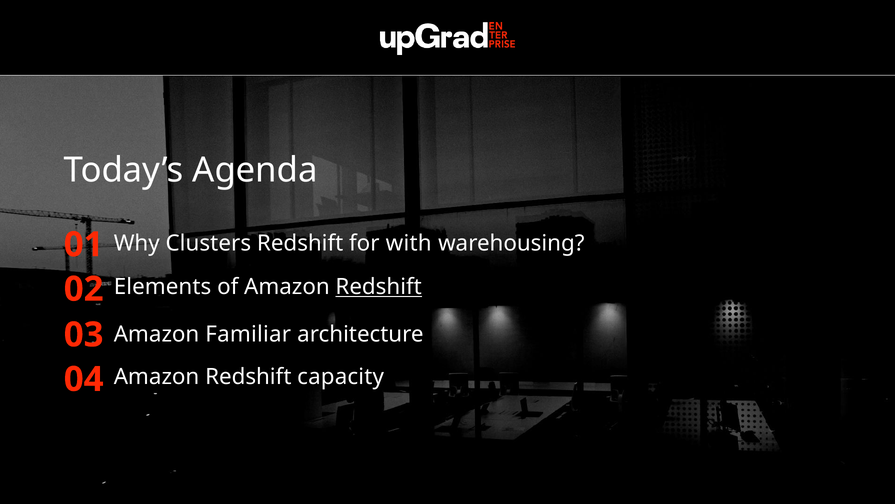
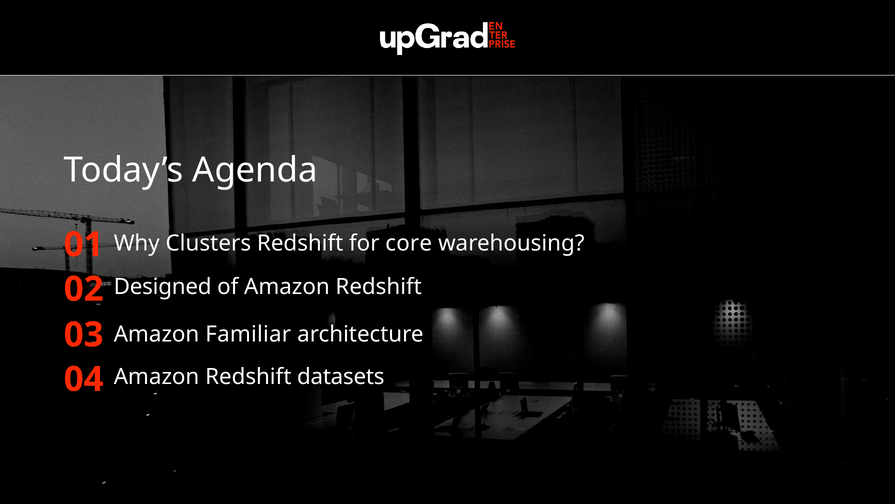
with: with -> core (409, 243)
Elements: Elements -> Designed (163, 287)
Redshift underline: present -> none (379, 287)
capacity: capacity -> datasets (341, 376)
